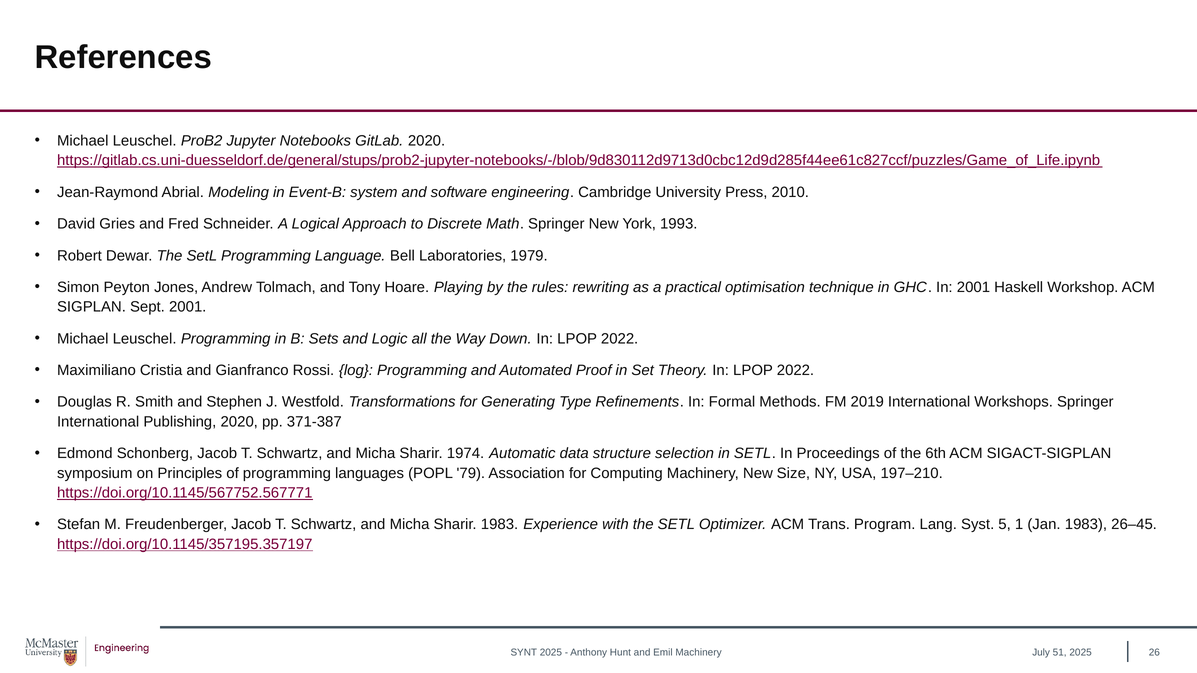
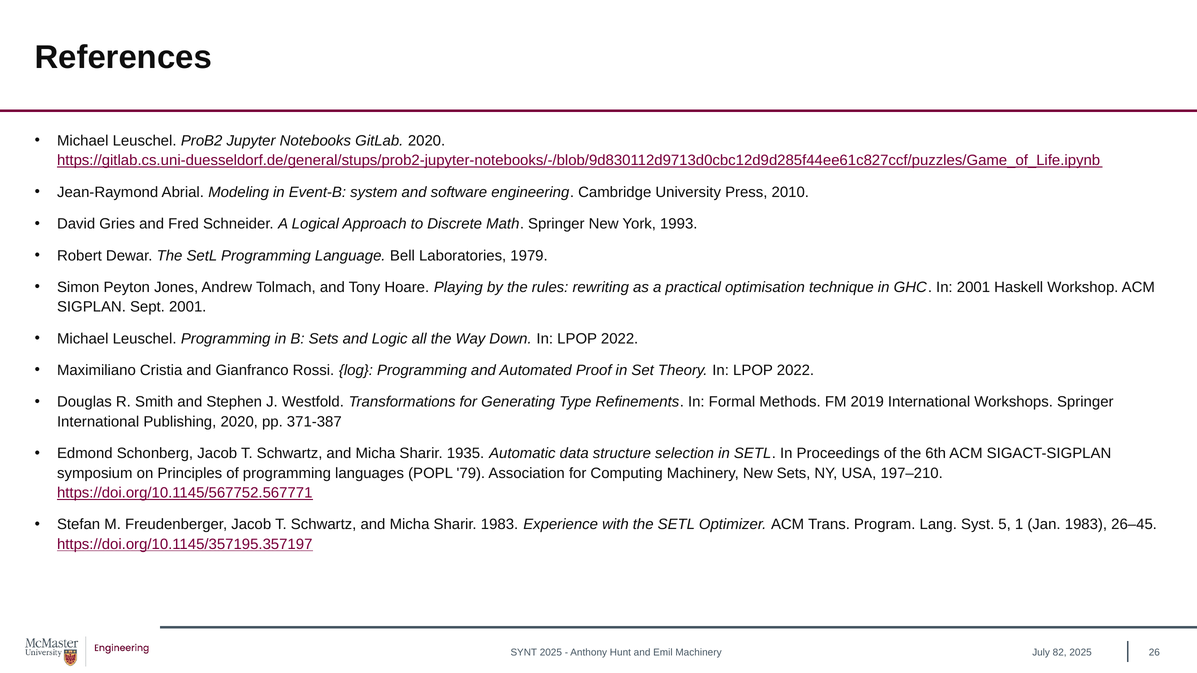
1974: 1974 -> 1935 (466, 454)
New Size: Size -> Sets (794, 473)
51: 51 -> 82 (1060, 653)
